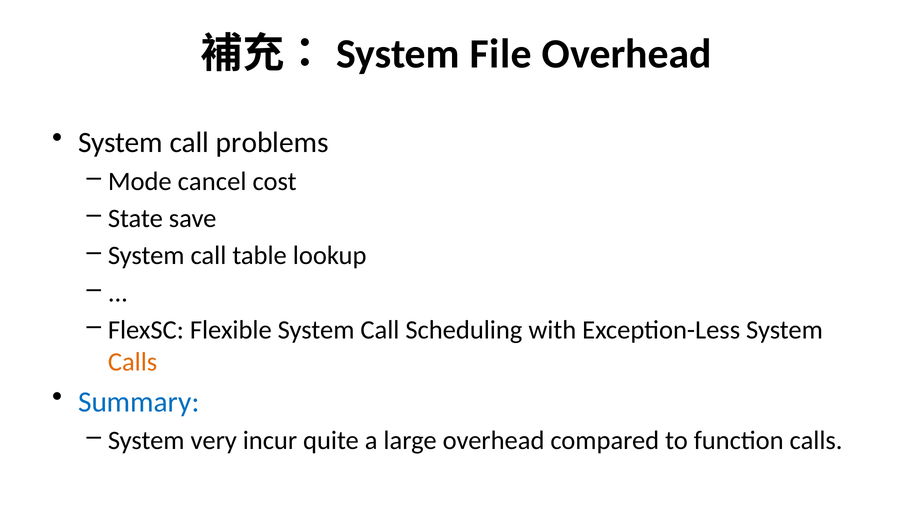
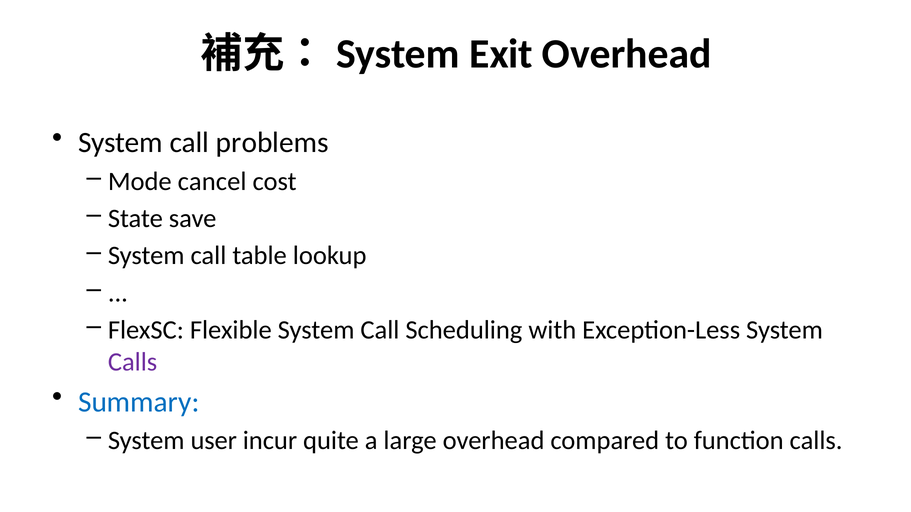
File: File -> Exit (501, 54)
Calls colour: orange -> purple (133, 362)
very: very -> user (214, 441)
